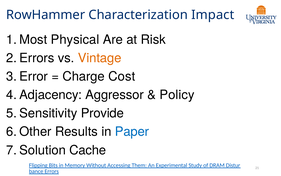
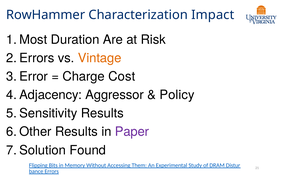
Physical: Physical -> Duration (75, 40)
Provide: Provide -> Results (102, 113)
Paper colour: blue -> purple (132, 131)
Cache: Cache -> Found (88, 150)
